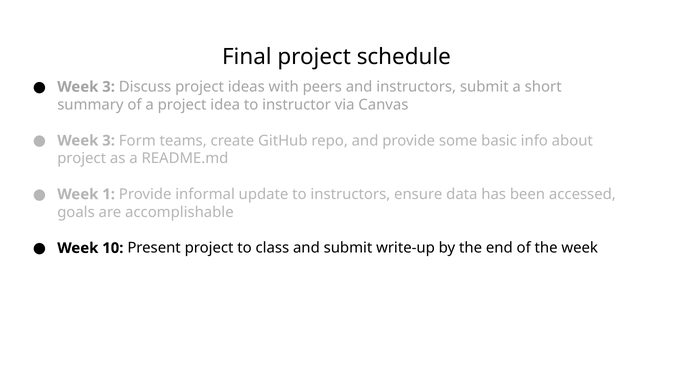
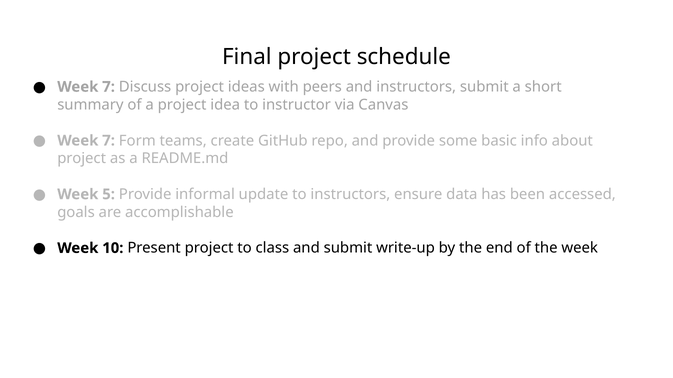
3: 3 -> 7 (109, 87)
3: 3 -> 7 (109, 141)
1: 1 -> 5 (109, 195)
